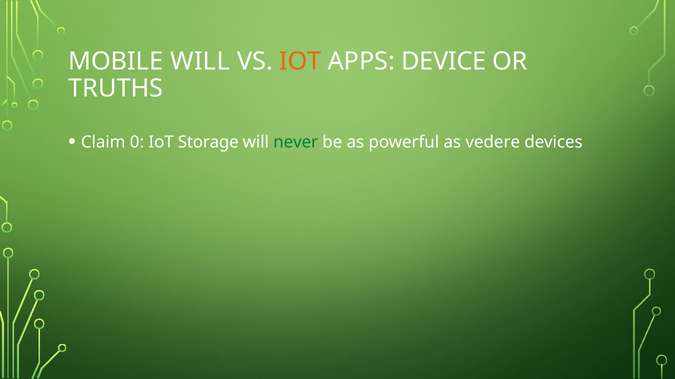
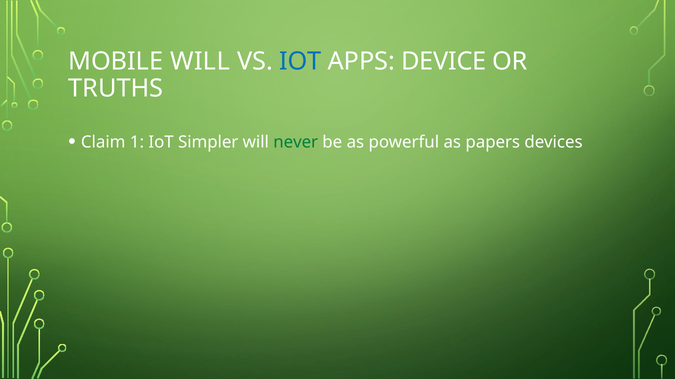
IOT colour: orange -> blue (300, 61)
0: 0 -> 1 (137, 142)
Storage: Storage -> Simpler (208, 142)
vedere: vedere -> papers (493, 142)
